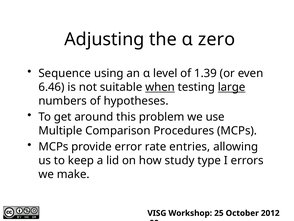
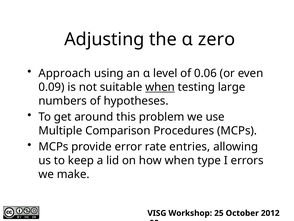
Sequence: Sequence -> Approach (65, 73)
1.39: 1.39 -> 0.06 (206, 73)
6.46: 6.46 -> 0.09 (52, 87)
large underline: present -> none (232, 87)
how study: study -> when (180, 160)
